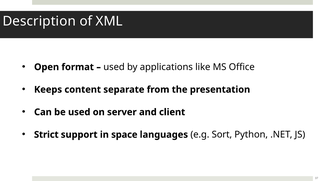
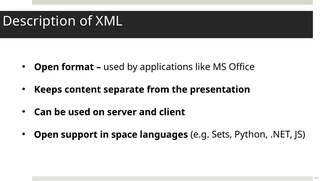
Strict: Strict -> Open (46, 134)
Sort: Sort -> Sets (222, 134)
